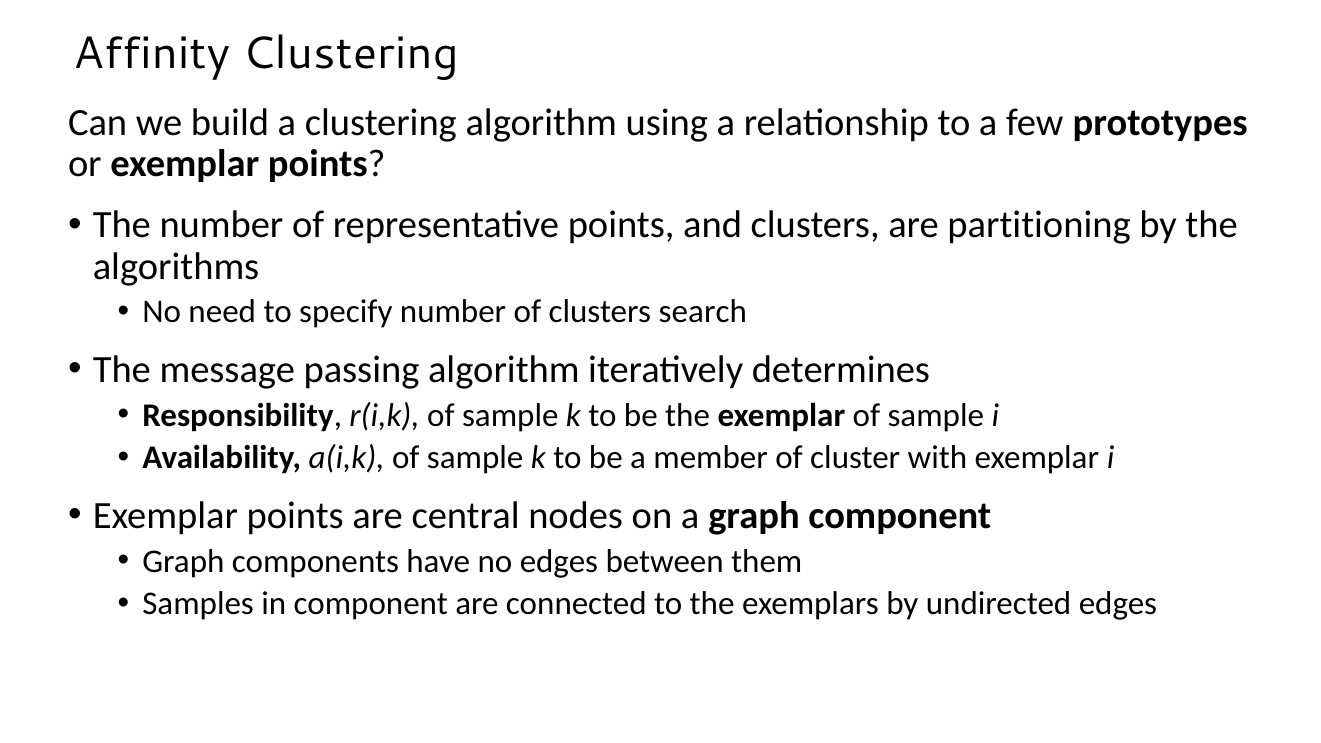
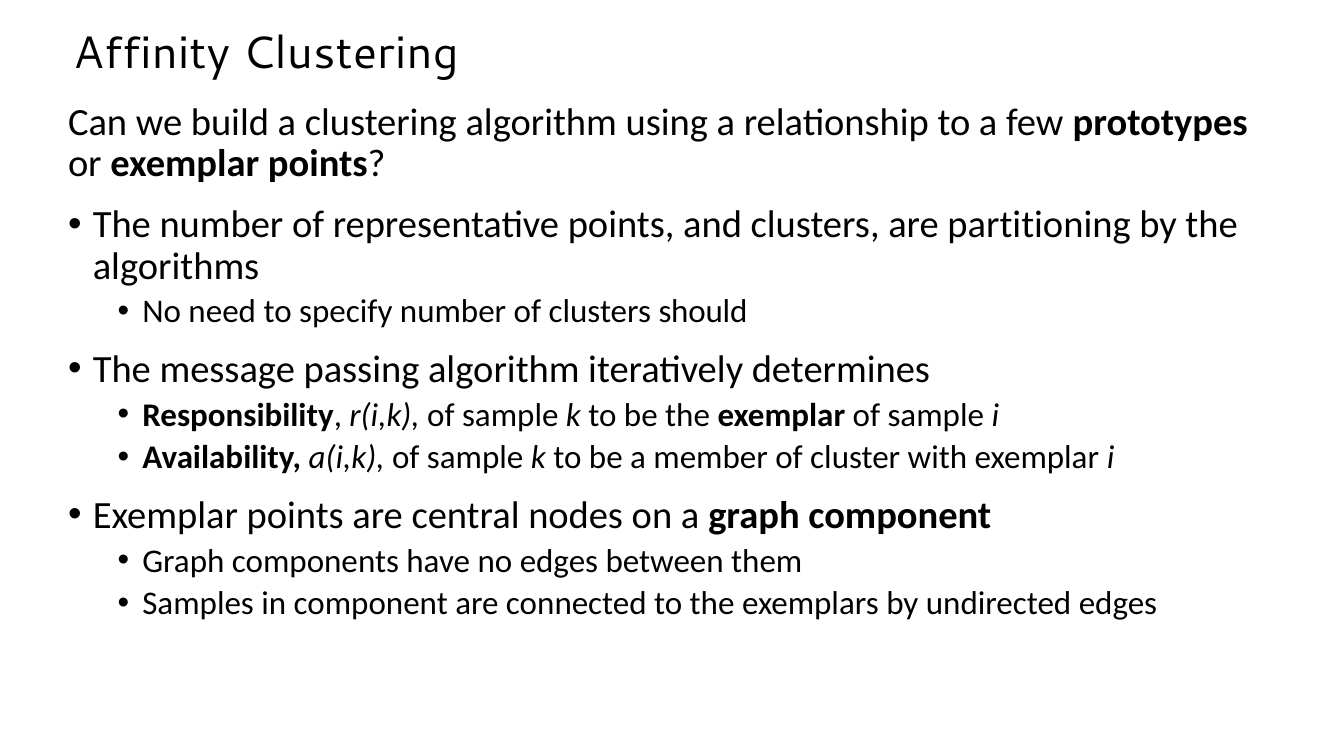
search: search -> should (703, 312)
